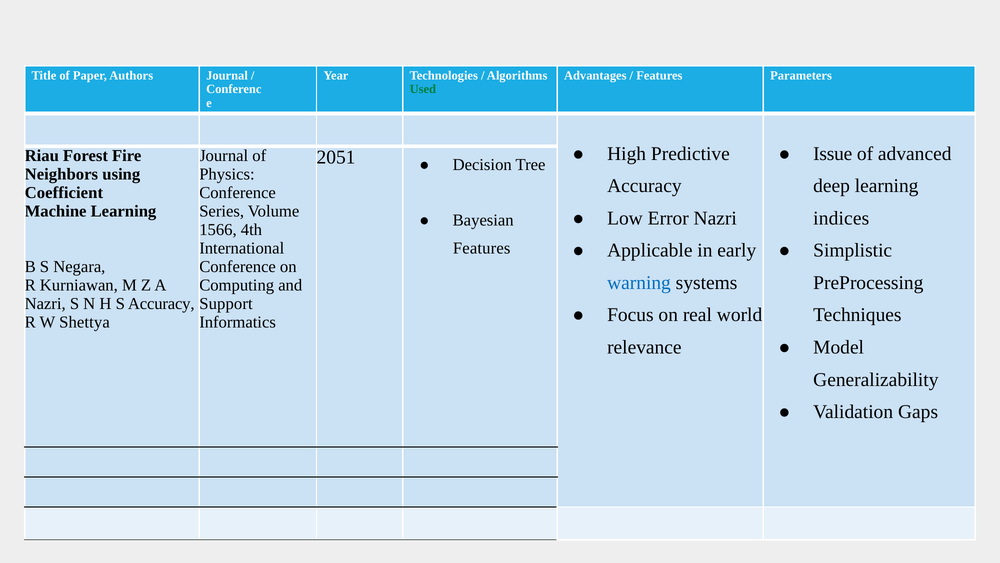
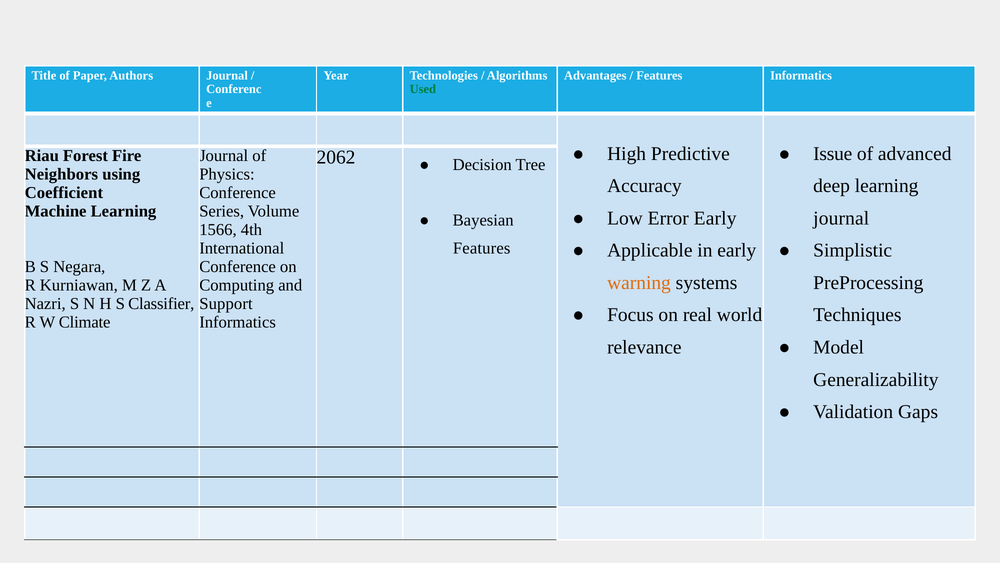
Features Parameters: Parameters -> Informatics (801, 75)
2051: 2051 -> 2062 (336, 157)
Error Nazri: Nazri -> Early (715, 218)
indices: indices -> journal (841, 218)
warning colour: blue -> orange (639, 283)
S Accuracy: Accuracy -> Classifier (161, 303)
Shettya: Shettya -> Climate (85, 322)
